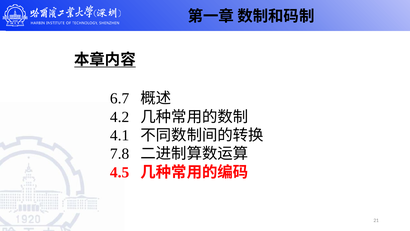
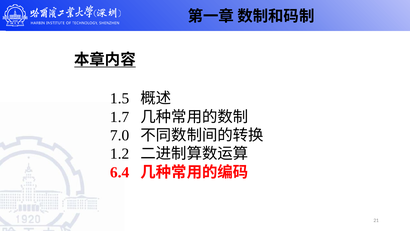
6.7: 6.7 -> 1.5 (120, 98)
4.2: 4.2 -> 1.7 (120, 117)
4.1: 4.1 -> 7.0 (120, 135)
7.8: 7.8 -> 1.2 (120, 154)
4.5: 4.5 -> 6.4 (120, 172)
